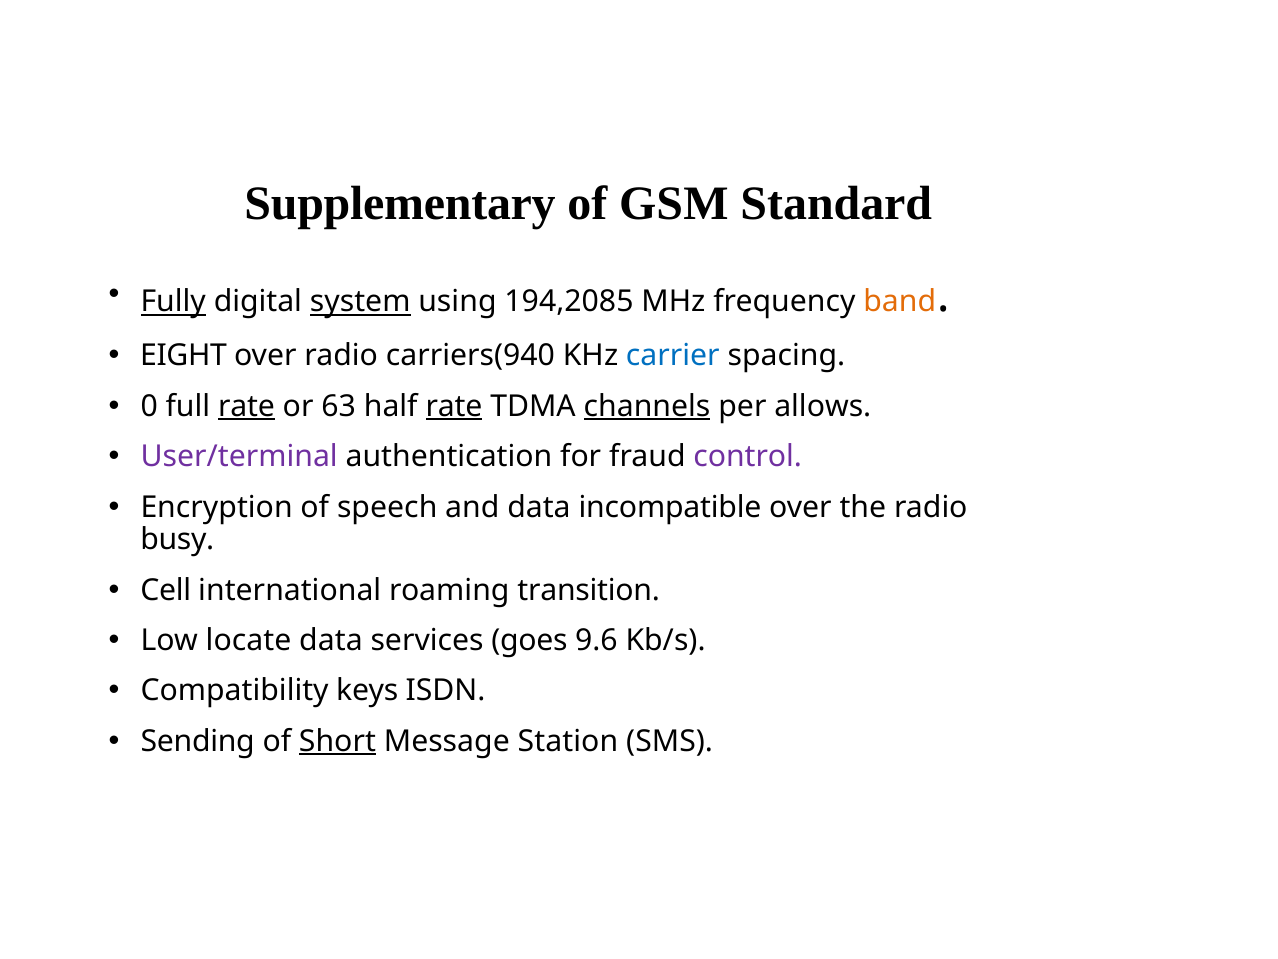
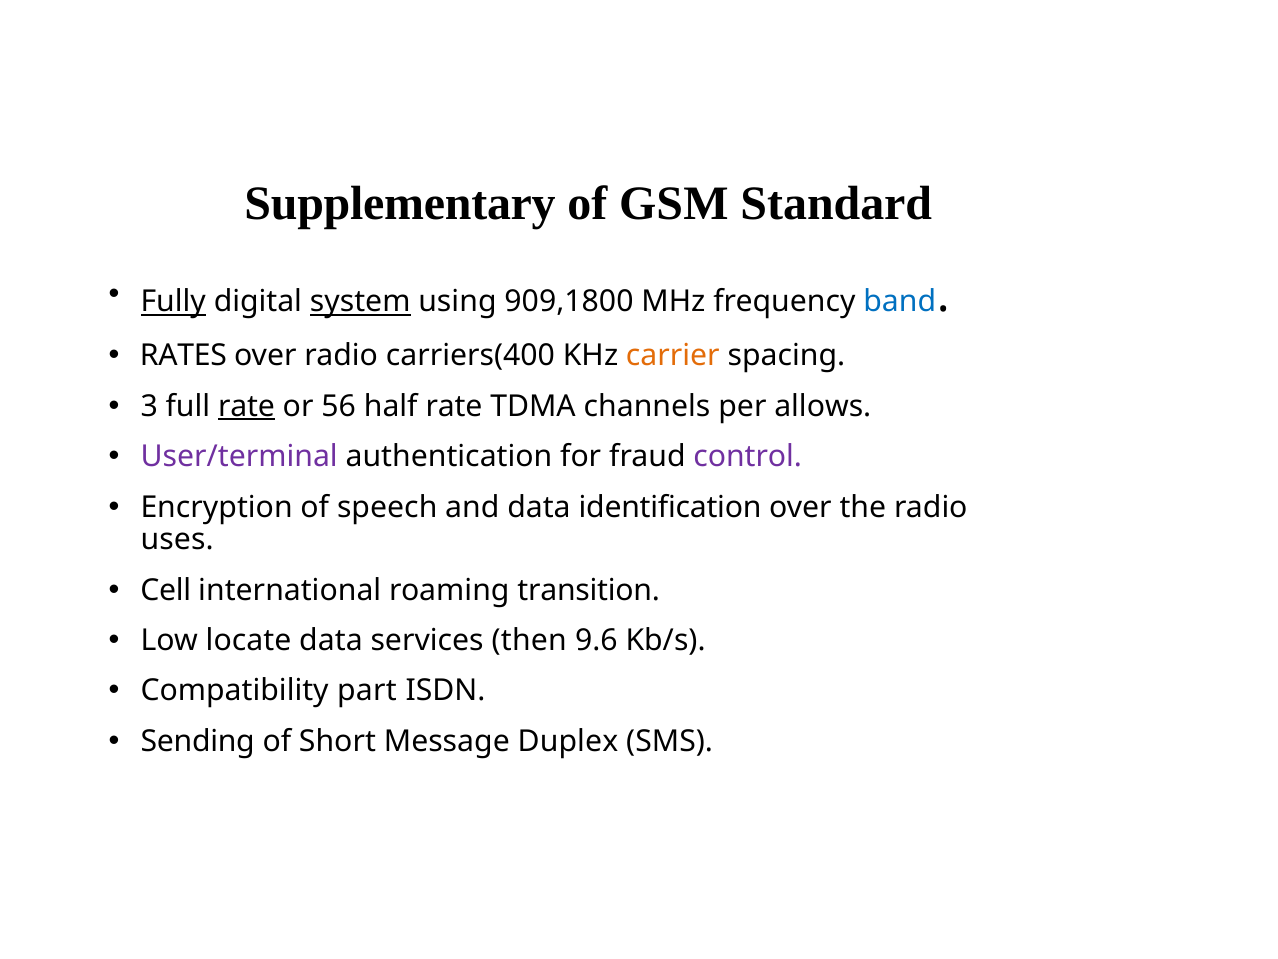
194,2085: 194,2085 -> 909,1800 (569, 301)
band colour: orange -> blue (900, 301)
EIGHT: EIGHT -> RATES (183, 356)
carriers(940: carriers(940 -> carriers(400 (470, 356)
carrier colour: blue -> orange (673, 356)
0: 0 -> 3 (149, 406)
63: 63 -> 56 (339, 406)
rate underline: present -> none (454, 406)
channels underline: present -> none (647, 406)
incompatible: incompatible -> identification (670, 507)
busy: busy -> uses (177, 539)
goes: goes -> then (529, 640)
keys: keys -> part (367, 690)
Short underline: present -> none (337, 741)
Station: Station -> Duplex (568, 741)
